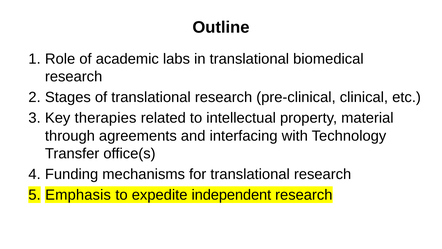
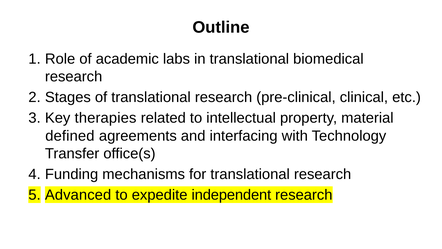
through: through -> defined (70, 136)
Emphasis: Emphasis -> Advanced (78, 195)
